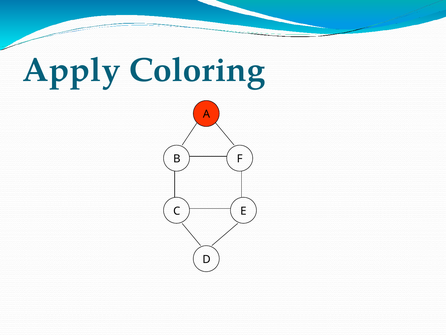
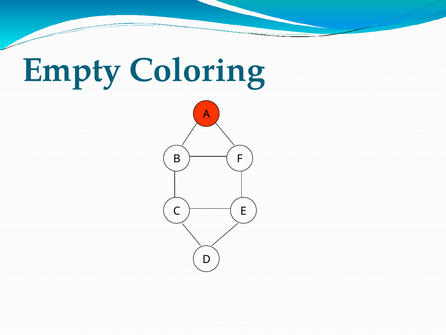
Apply: Apply -> Empty (72, 70)
